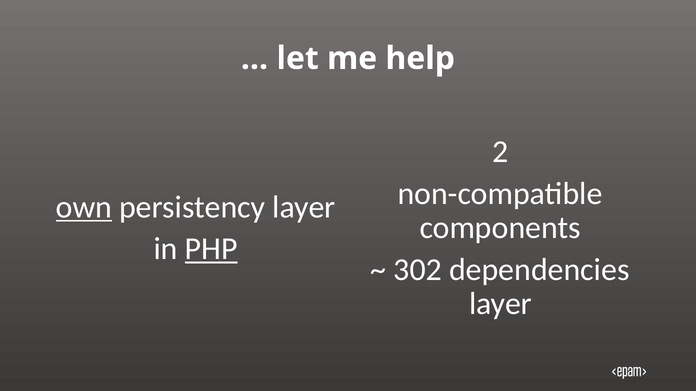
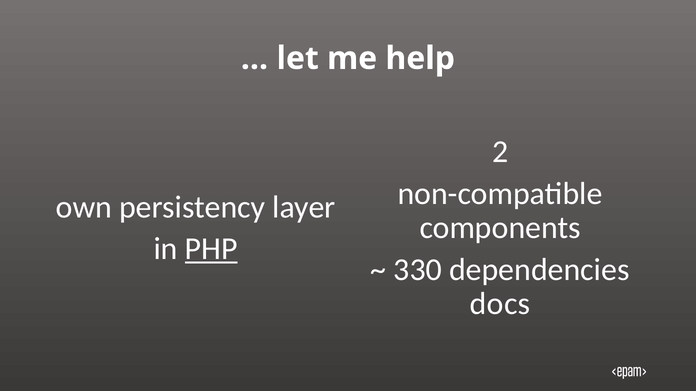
own underline: present -> none (84, 207)
302: 302 -> 330 (418, 270)
layer: layer -> docs (500, 304)
